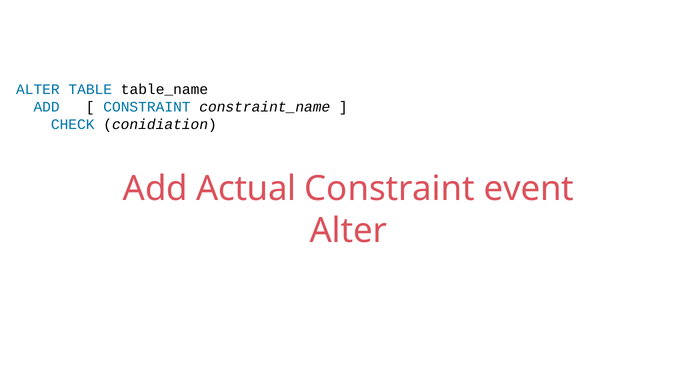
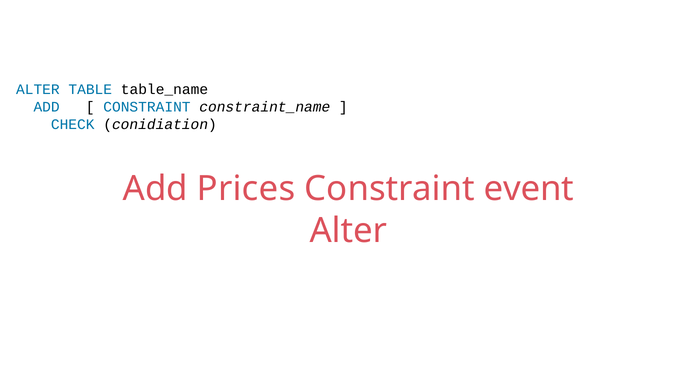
Actual: Actual -> Prices (246, 189)
